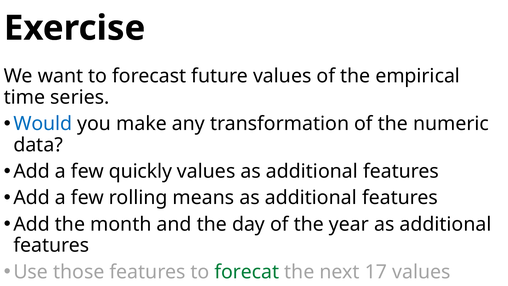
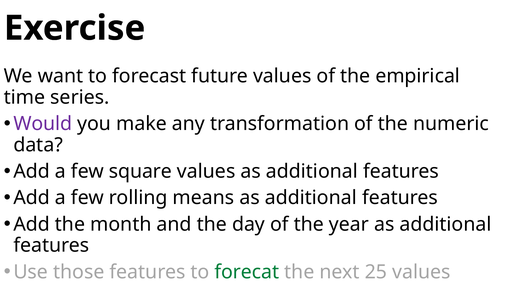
Would colour: blue -> purple (43, 124)
quickly: quickly -> square (140, 171)
17: 17 -> 25 (376, 272)
